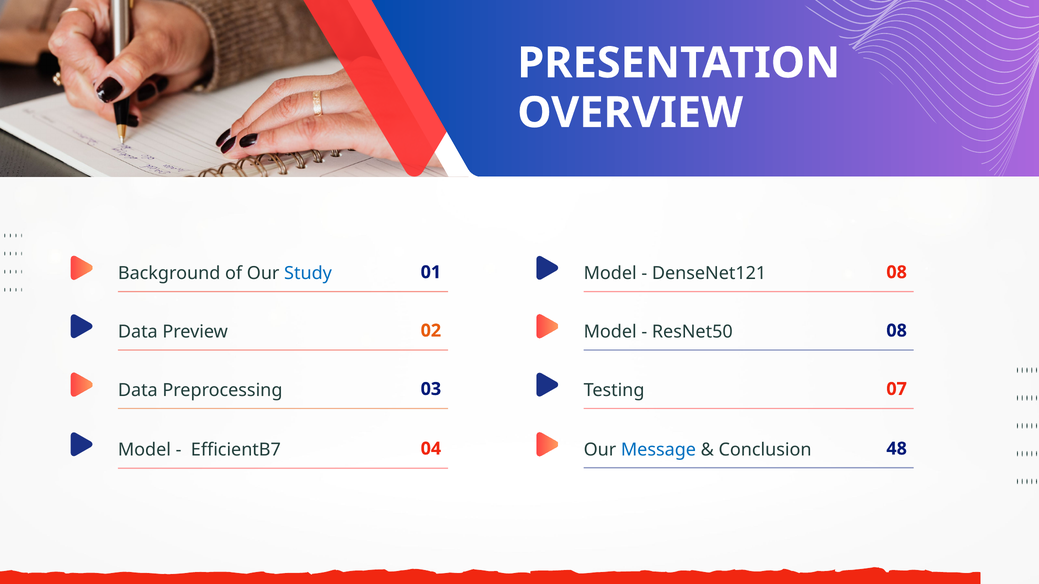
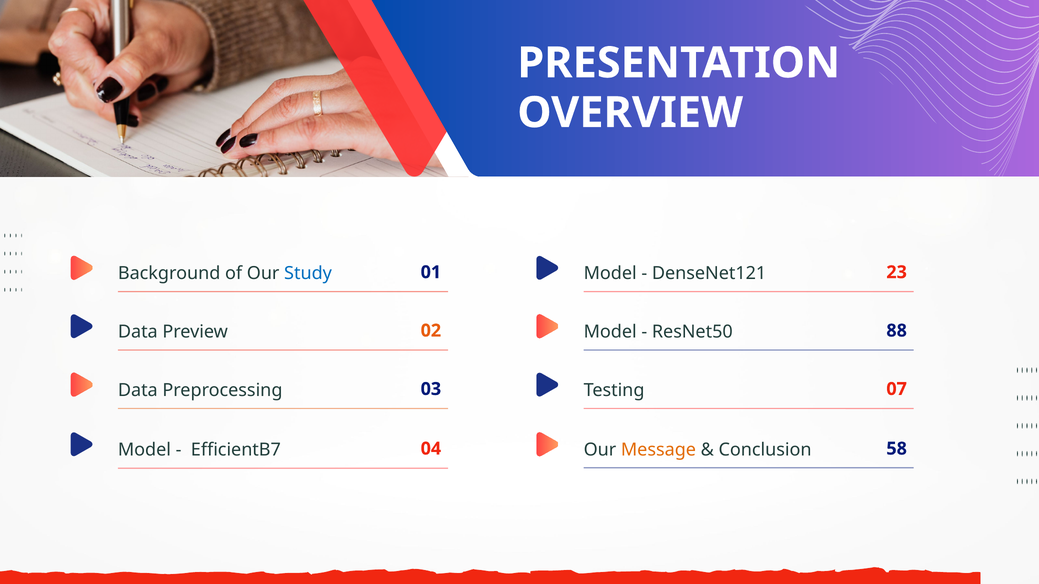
01 08: 08 -> 23 (897, 272)
02 08: 08 -> 88 (897, 331)
Message colour: blue -> orange (658, 450)
48: 48 -> 58 (897, 449)
